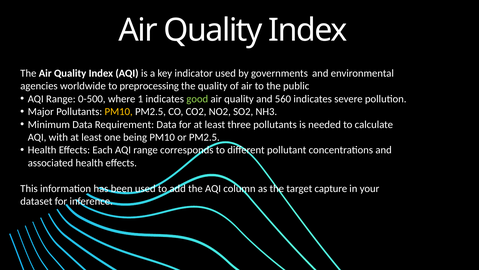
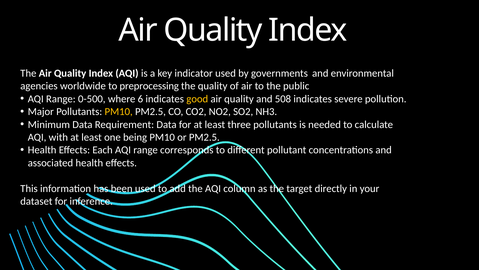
1: 1 -> 6 (140, 99)
good colour: light green -> yellow (197, 99)
560: 560 -> 508 (283, 99)
capture: capture -> directly (331, 188)
